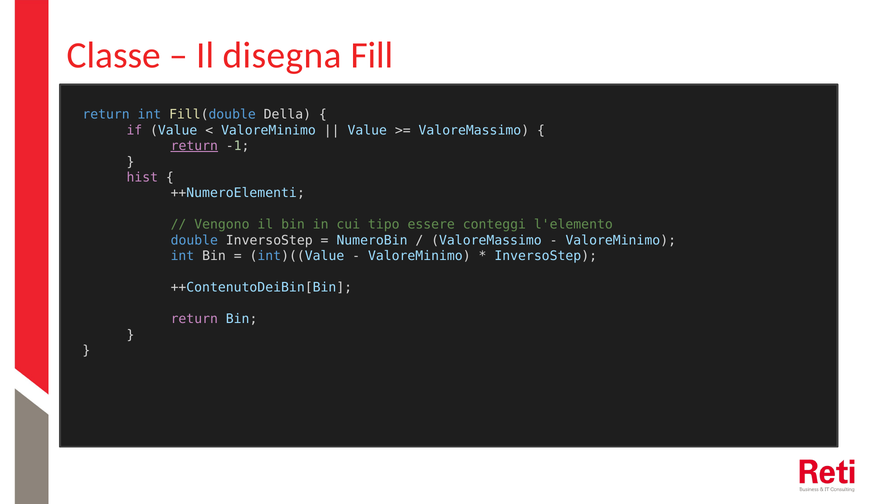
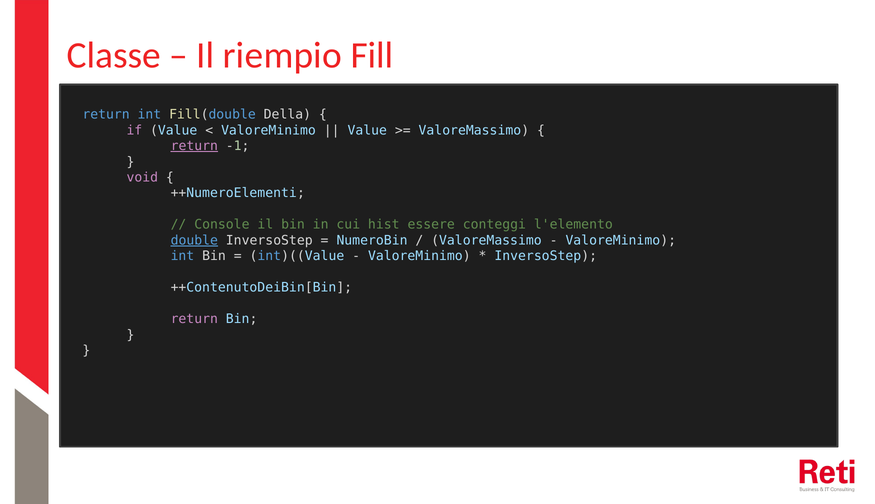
disegna: disegna -> riempio (282, 55)
hist: hist -> void (142, 177)
Vengono: Vengono -> Console (222, 225)
tipo: tipo -> hist (384, 225)
double underline: none -> present (194, 240)
